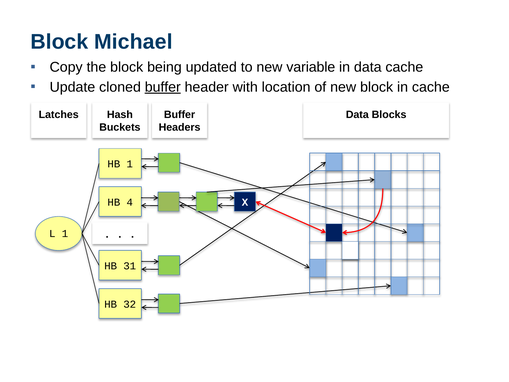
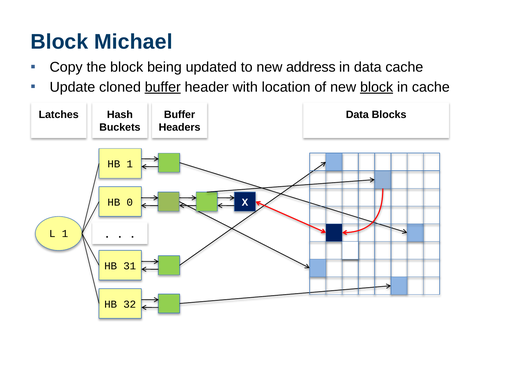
variable: variable -> address (311, 67)
block underline: none -> present (377, 87)
4: 4 -> 0 (130, 202)
